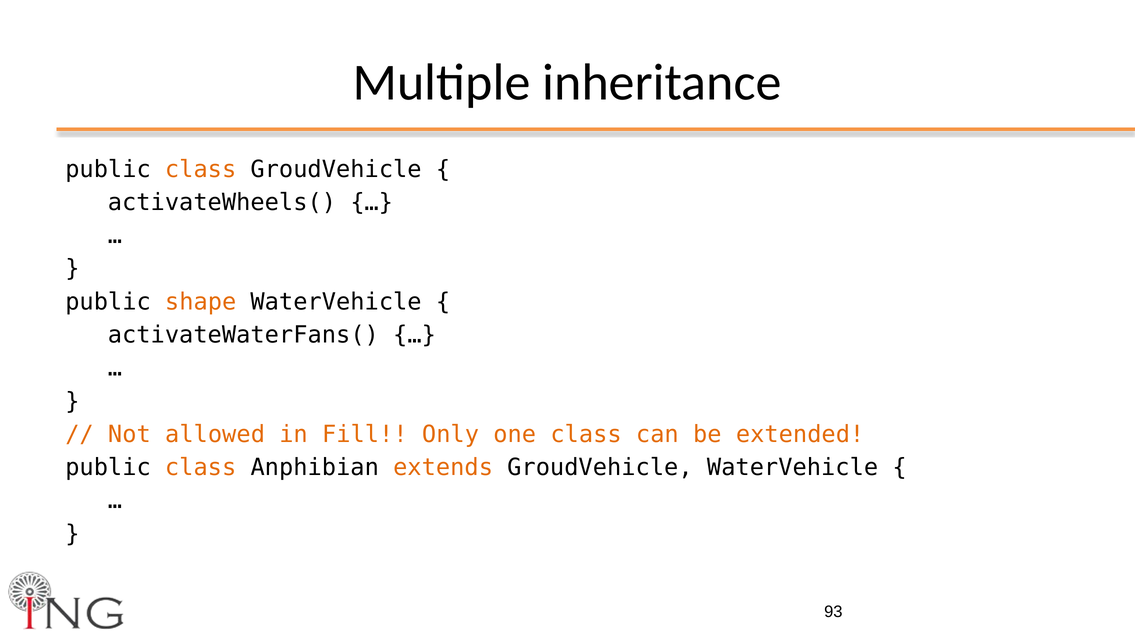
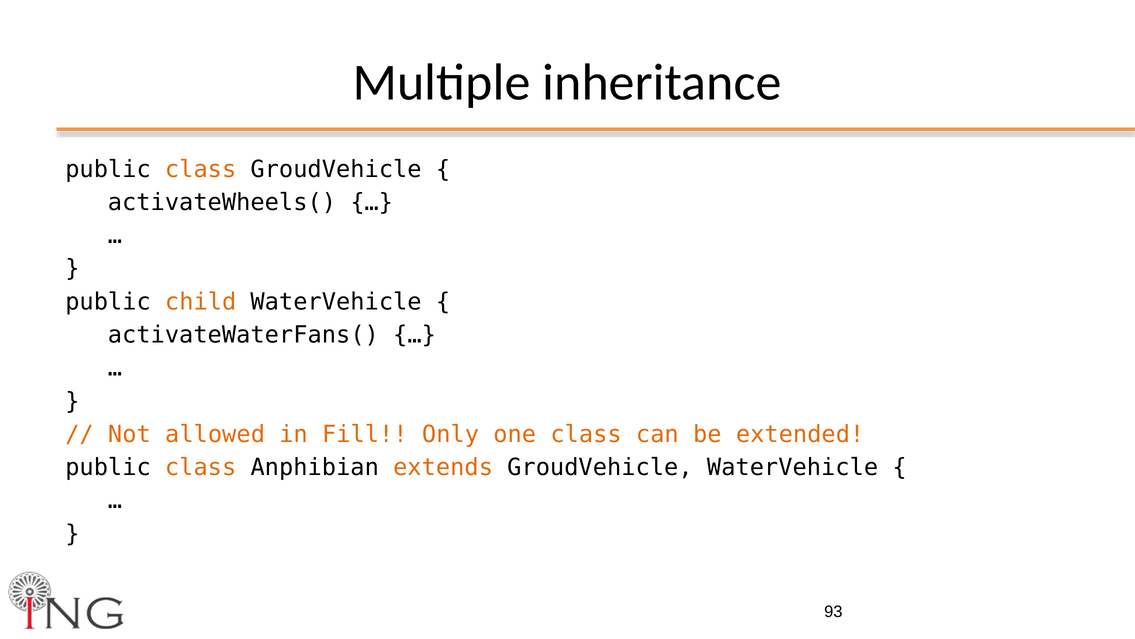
shape: shape -> child (201, 302)
